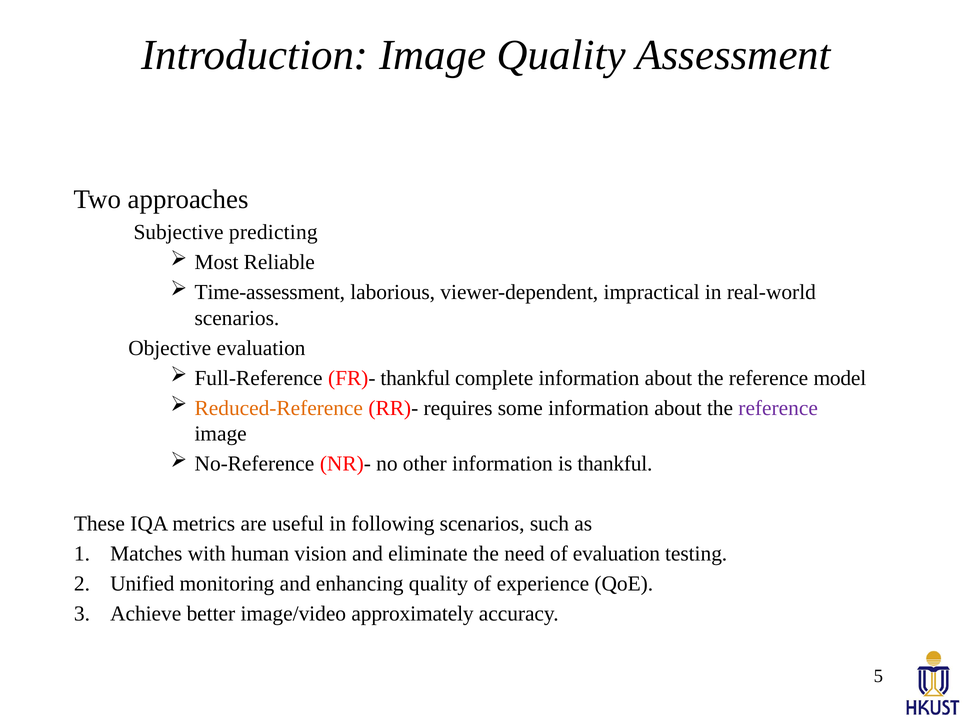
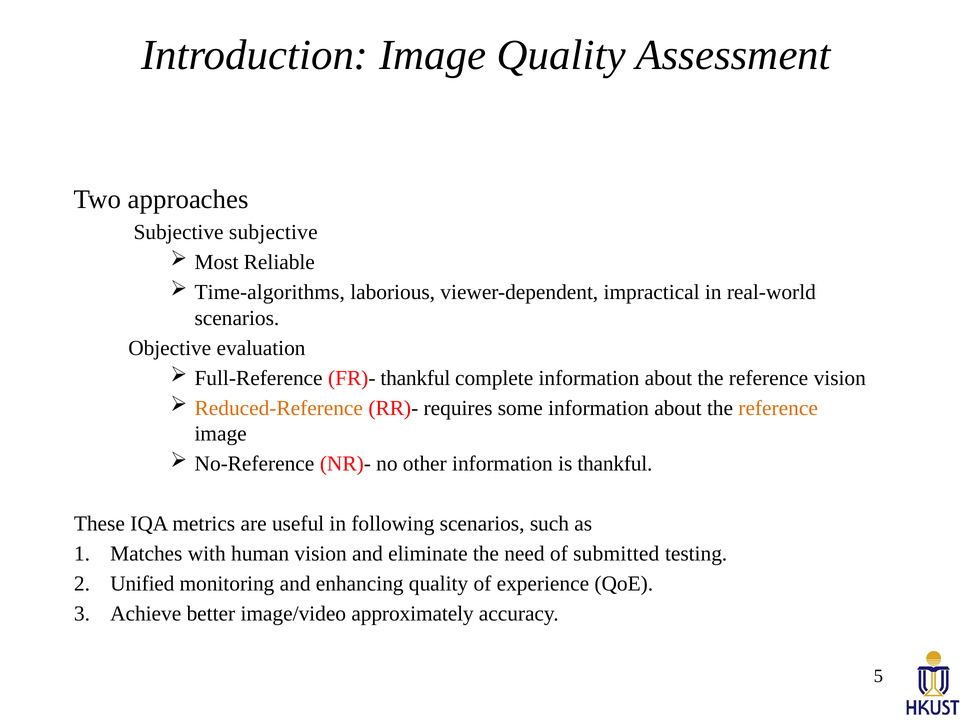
Subjective predicting: predicting -> subjective (273, 233)
Time-assessment: Time-assessment -> Time-algorithms (270, 293)
reference model: model -> vision (840, 378)
reference colour: purple -> orange (778, 408)
of evaluation: evaluation -> submitted (616, 554)
